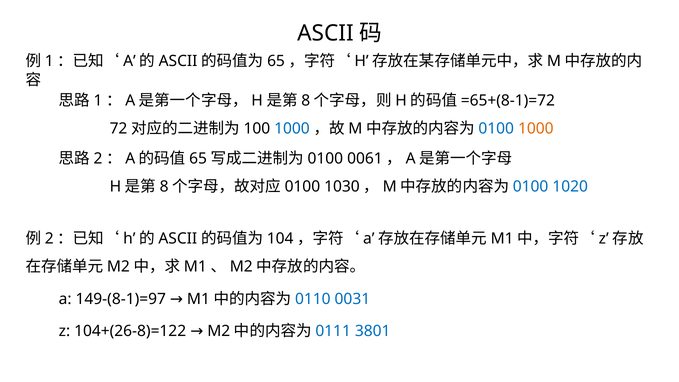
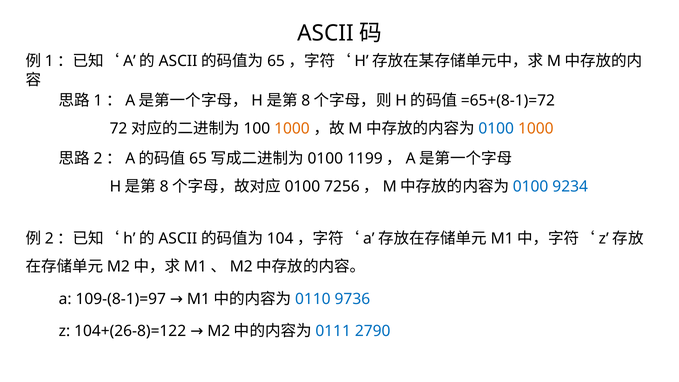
1000 colour: blue -> orange (292, 128)
0061: 0061 -> 1199 (365, 159)
1030: 1030 -> 7256 (342, 187)
1020: 1020 -> 9234 (570, 187)
0031: 0031 -> 9736 (352, 299)
149-(8-1)=97: 149-(8-1)=97 -> 109-(8-1)=97 (121, 299)
3801: 3801 -> 2790 (373, 331)
